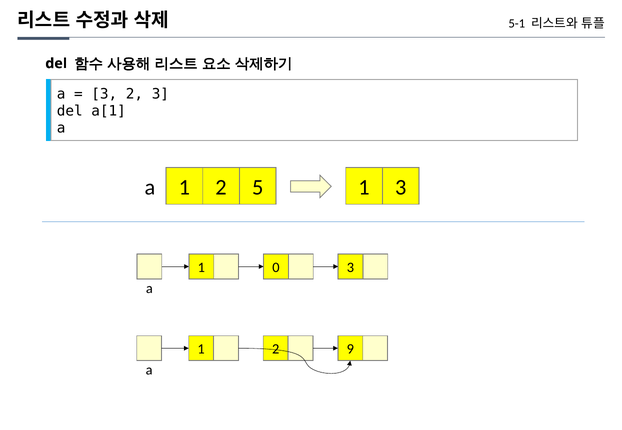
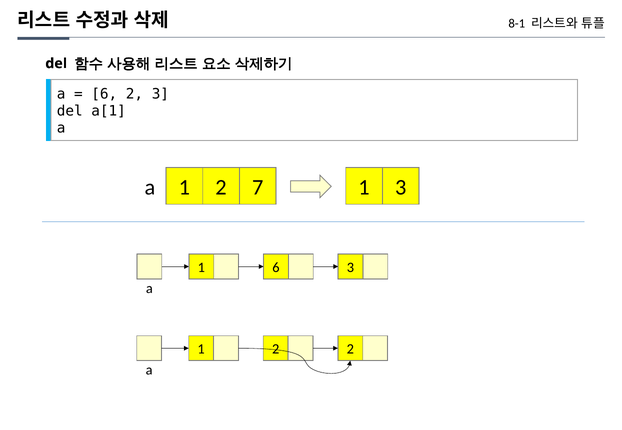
5-1: 5-1 -> 8-1 (517, 24)
3: 3 -> 6 (104, 94)
5: 5 -> 7 (258, 188)
1 0: 0 -> 6 (276, 268)
2 9: 9 -> 2 (350, 350)
